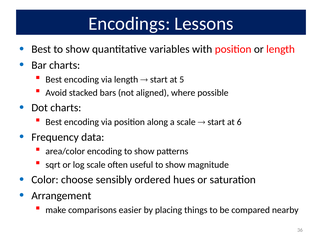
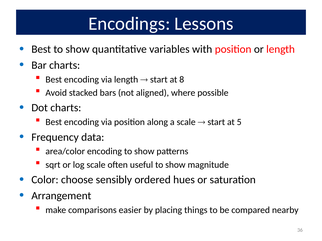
5: 5 -> 8 (182, 80)
6: 6 -> 5 (239, 122)
